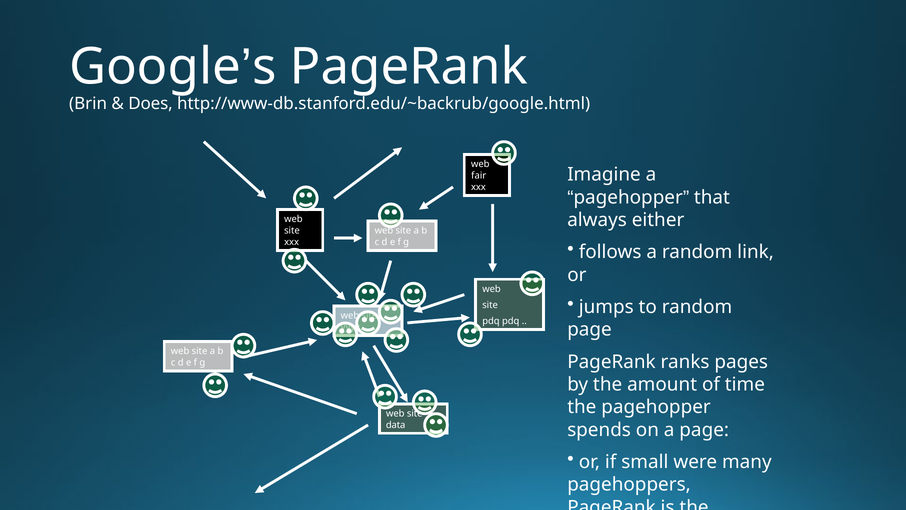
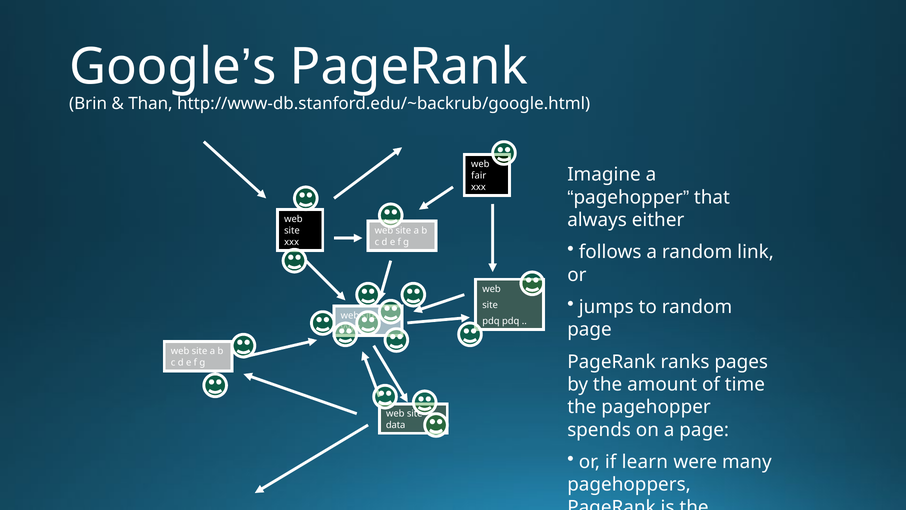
Does: Does -> Than (150, 104)
small: small -> learn (645, 462)
